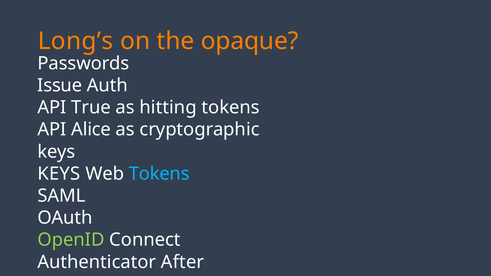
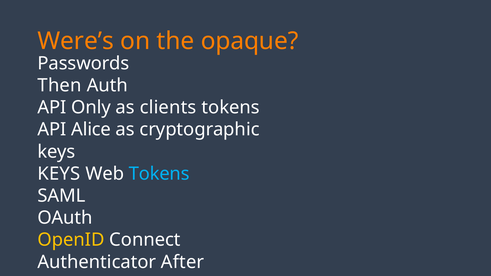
Long’s: Long’s -> Were’s (76, 41)
Issue: Issue -> Then (60, 85)
True: True -> Only (91, 108)
hitting: hitting -> clients (168, 108)
OpenID colour: light green -> yellow (71, 240)
